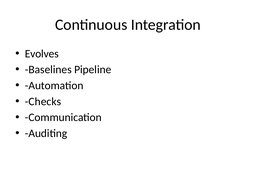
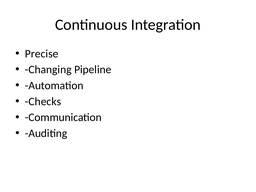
Evolves: Evolves -> Precise (42, 54)
Baselines: Baselines -> Changing (48, 70)
